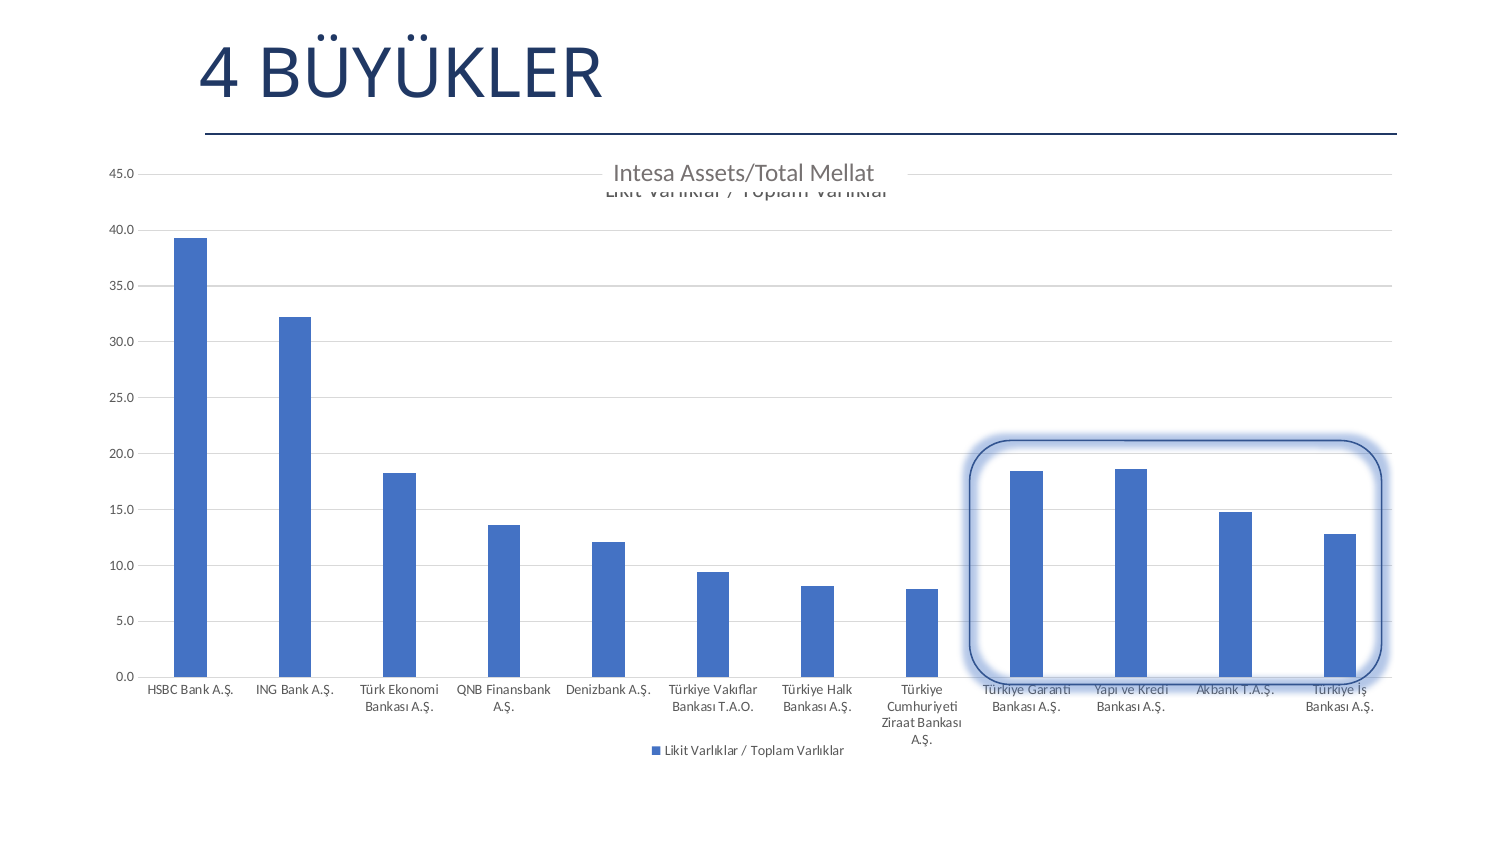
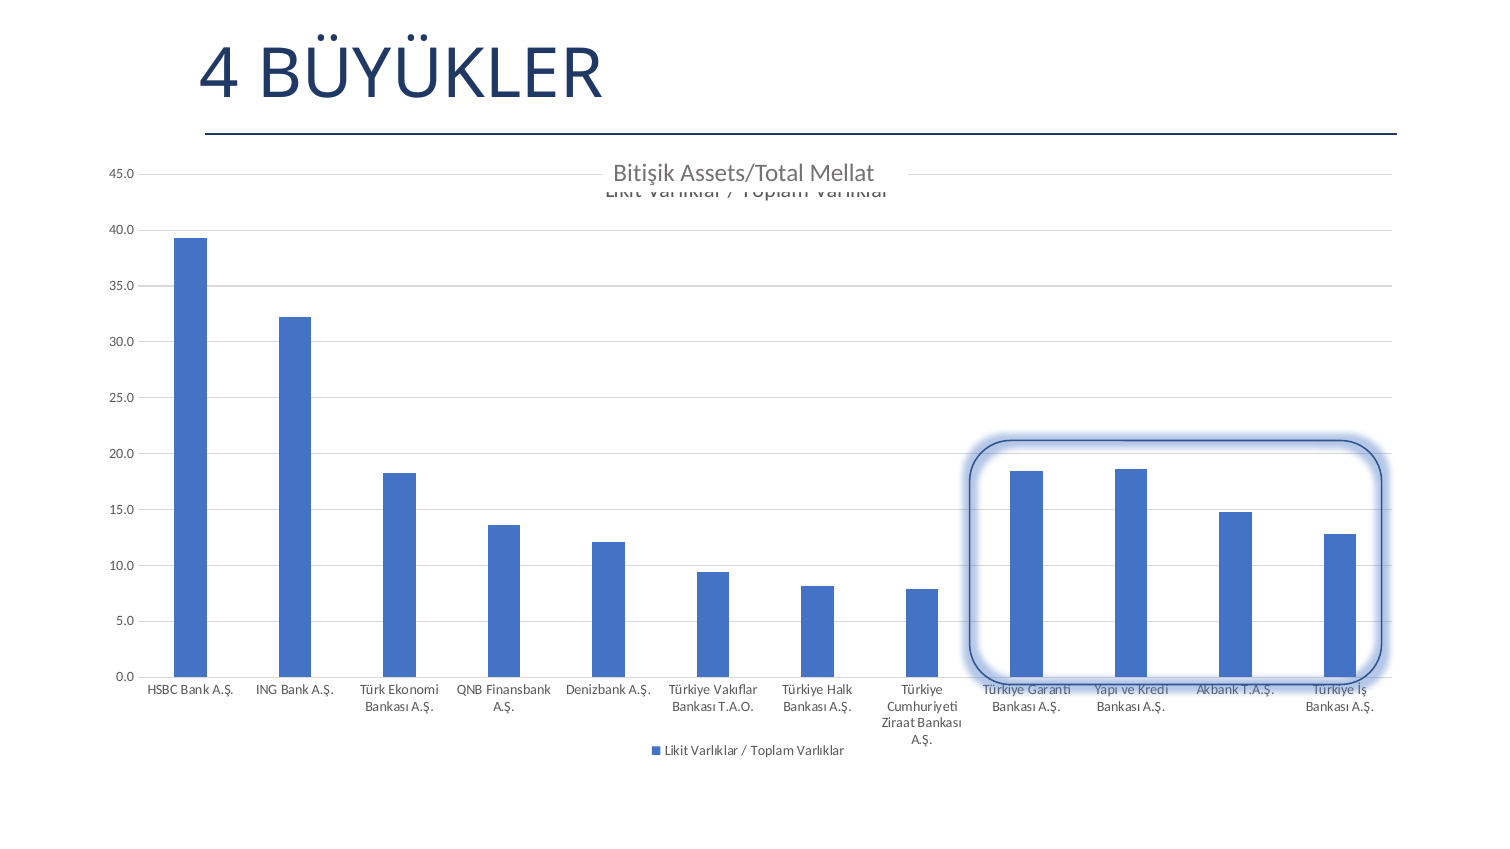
Intesa: Intesa -> Bitişik (644, 173)
